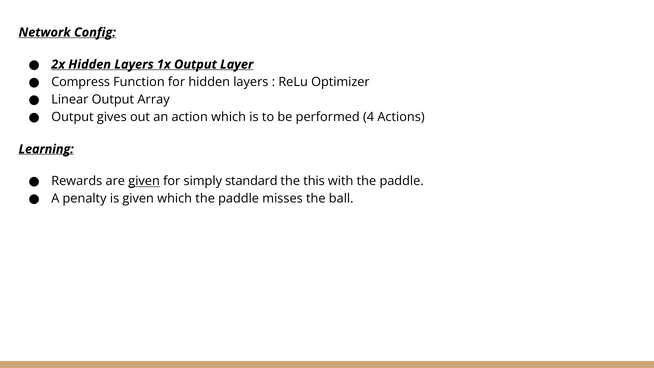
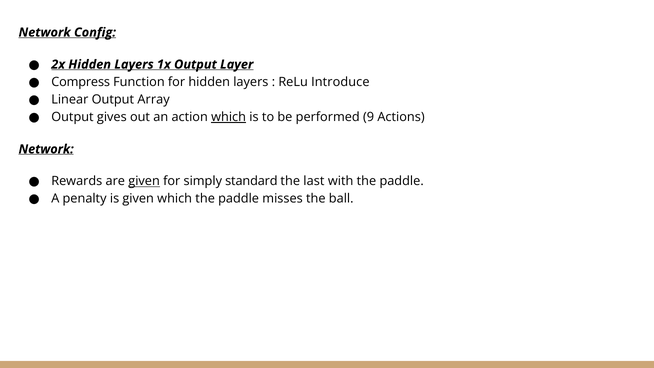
Optimizer: Optimizer -> Introduce (340, 82)
which underline: none -> present (229, 117)
4: 4 -> 9 (369, 117)
Learning: Learning -> Network (46, 149)
this: this -> last (314, 181)
